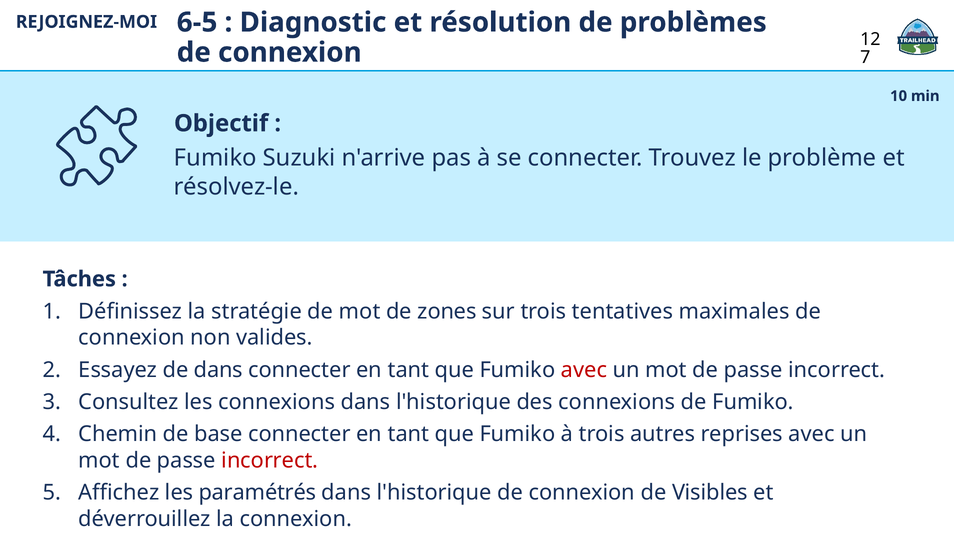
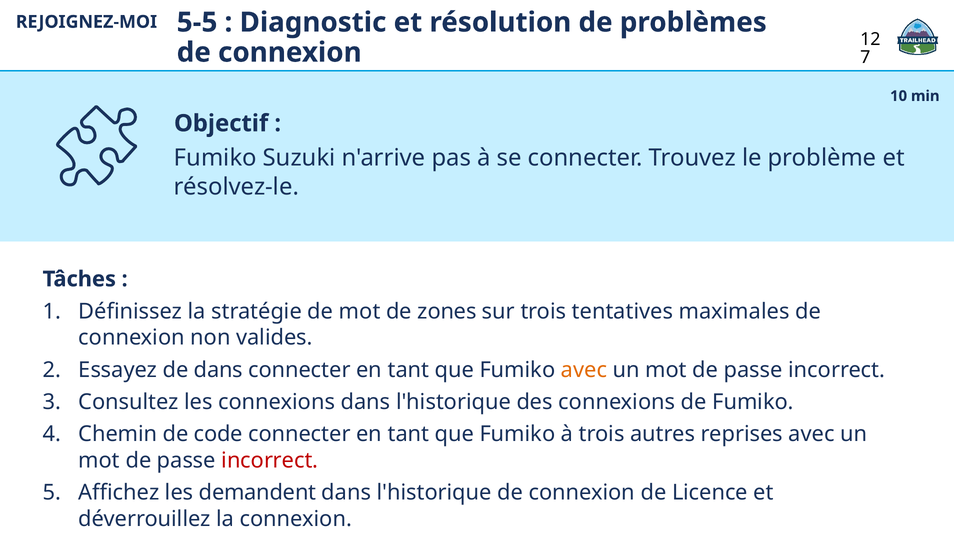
6-5: 6-5 -> 5-5 (197, 22)
avec colour: red -> orange (584, 370)
base: base -> code (218, 434)
paramétrés: paramétrés -> demandent (257, 492)
Visibles: Visibles -> Licence (710, 492)
